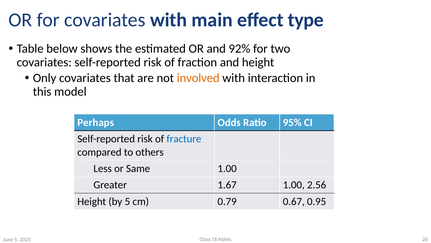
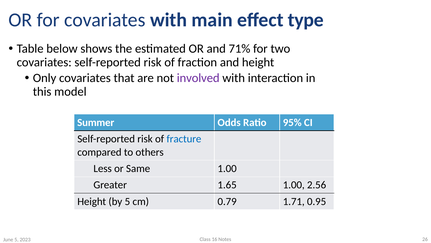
92%: 92% -> 71% (239, 49)
involved colour: orange -> purple (198, 78)
Perhaps: Perhaps -> Summer (96, 122)
1.67: 1.67 -> 1.65 (227, 185)
0.67: 0.67 -> 1.71 (294, 201)
